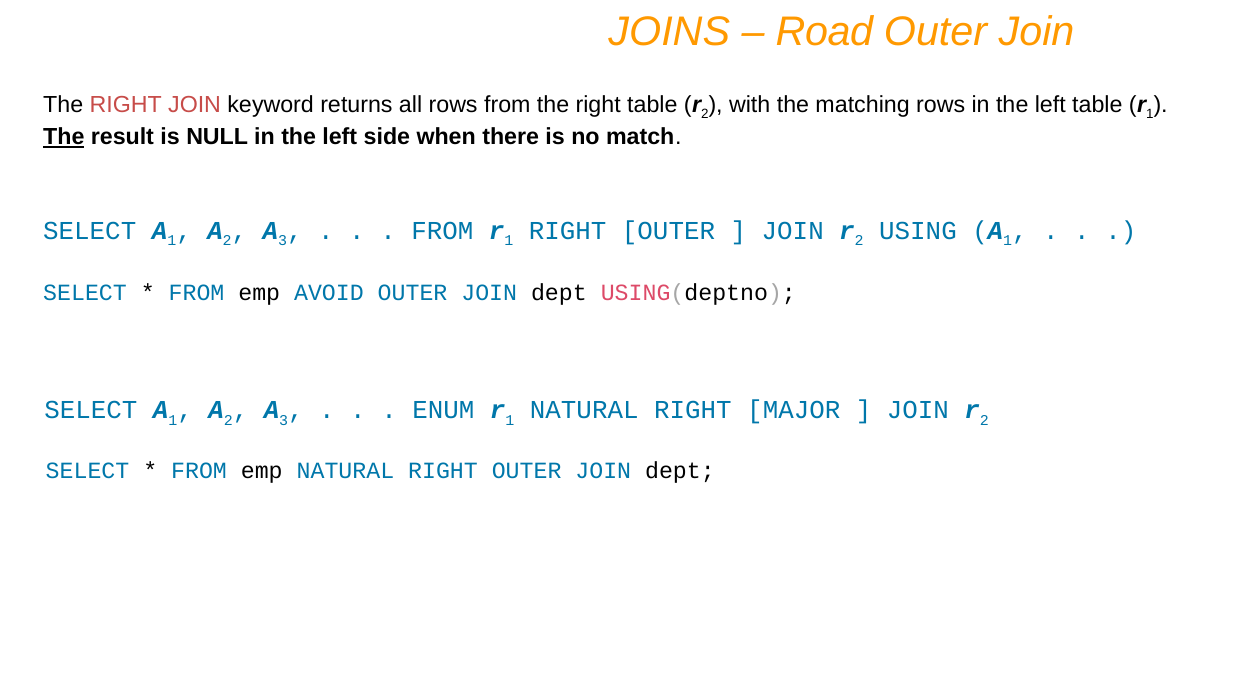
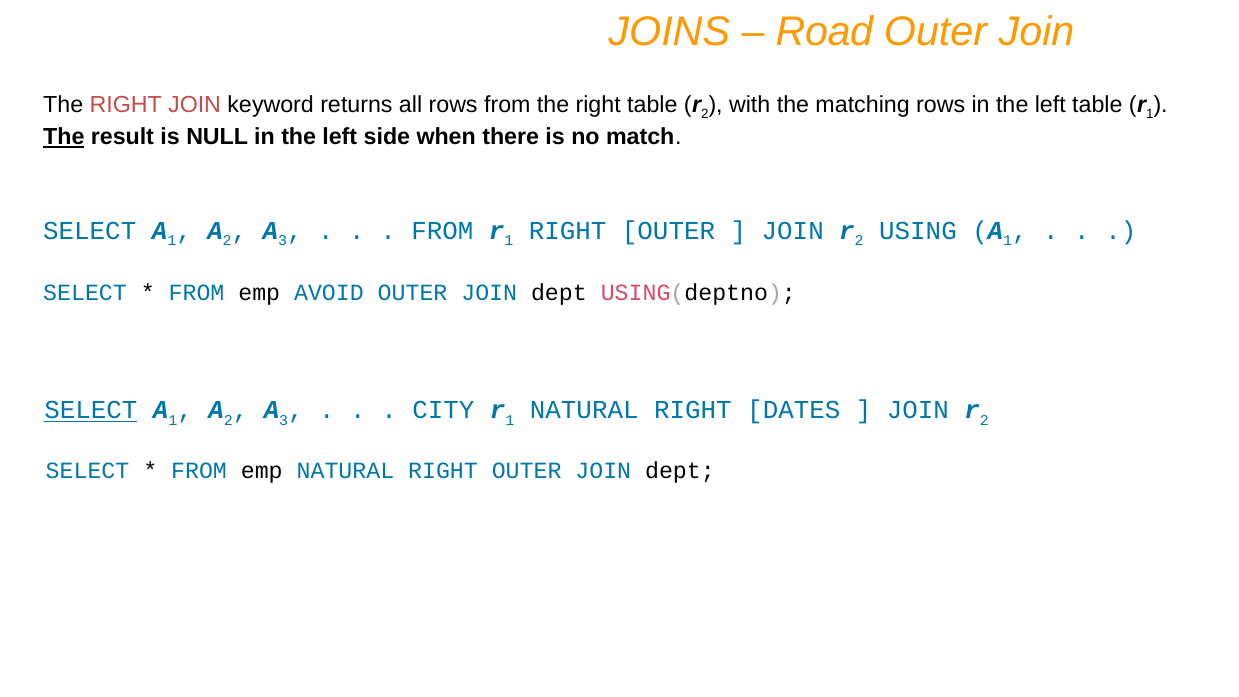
SELECT underline: none -> present (91, 410)
ENUM: ENUM -> CITY (443, 410)
MAJOR: MAJOR -> DATES (794, 410)
